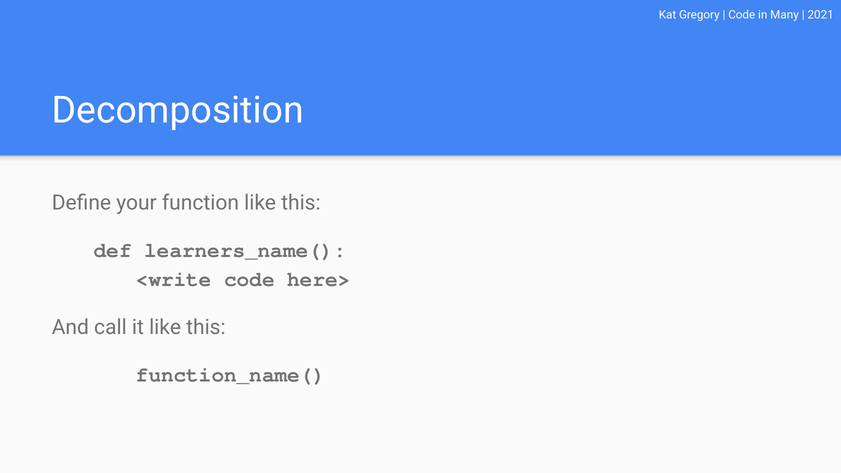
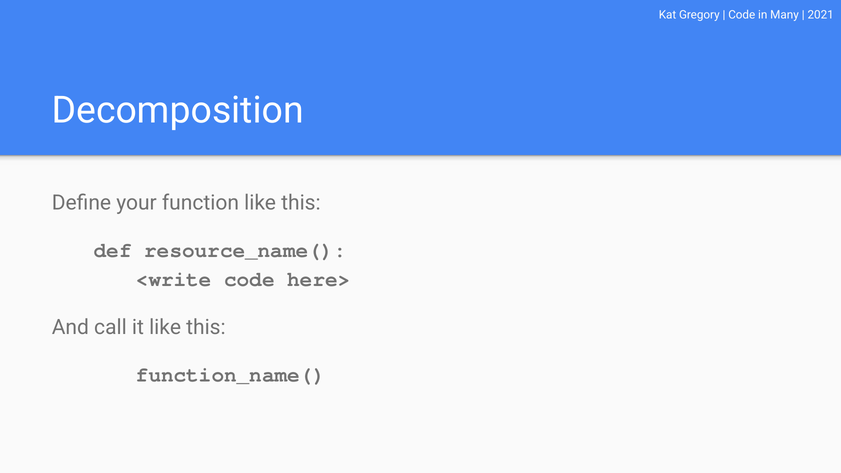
learners_name(: learners_name( -> resource_name( (245, 250)
